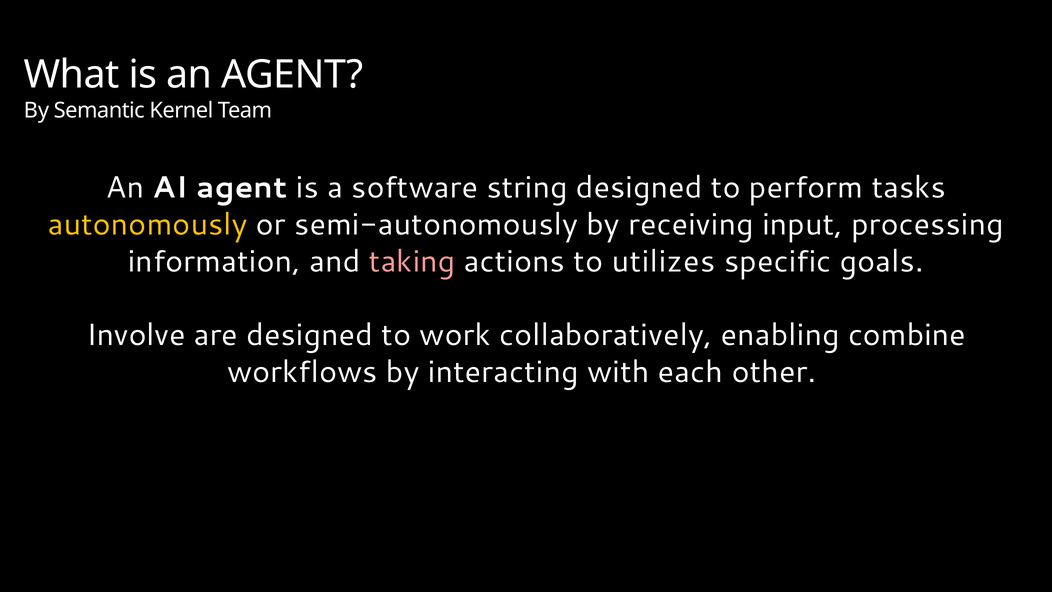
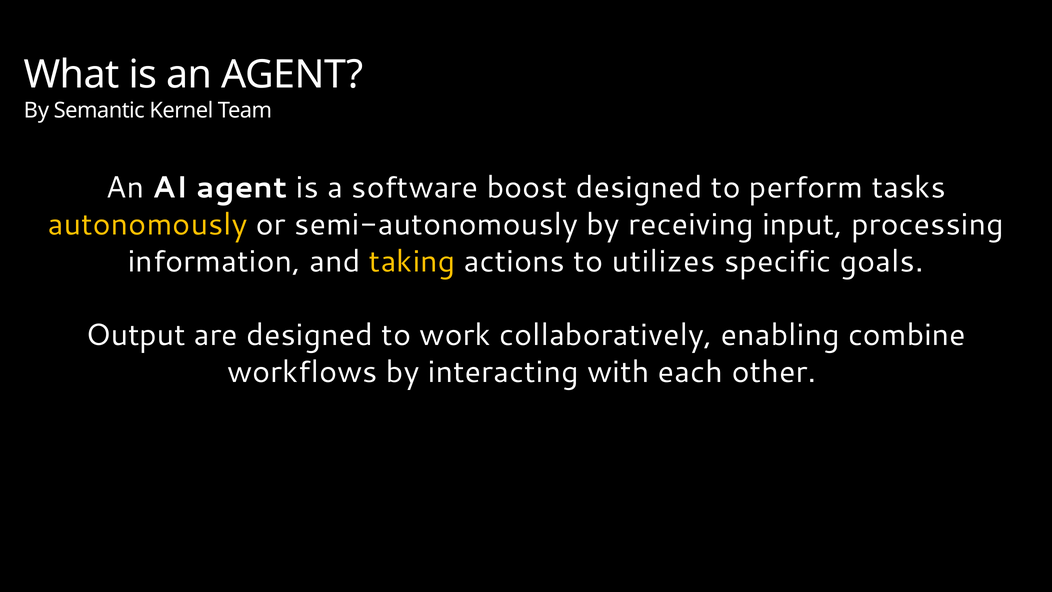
string: string -> boost (527, 188)
taking colour: pink -> yellow (412, 261)
Involve: Involve -> Output (136, 335)
